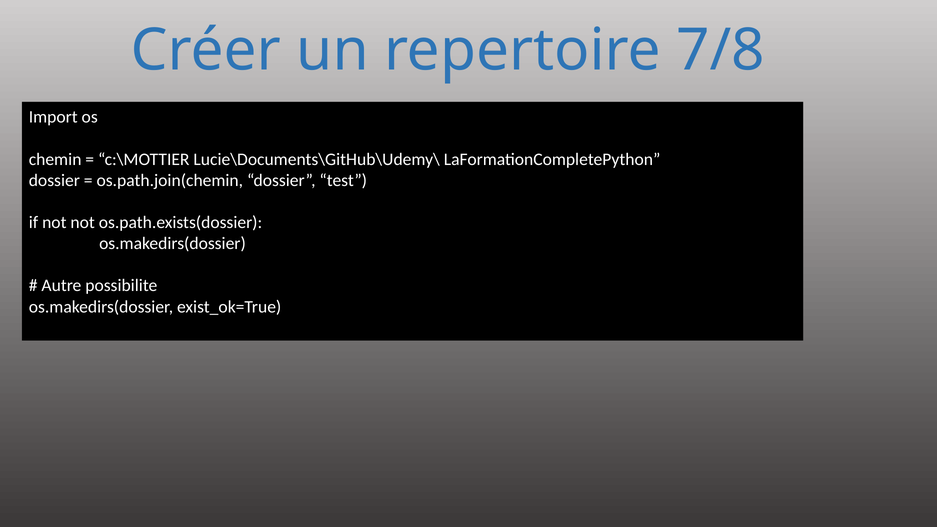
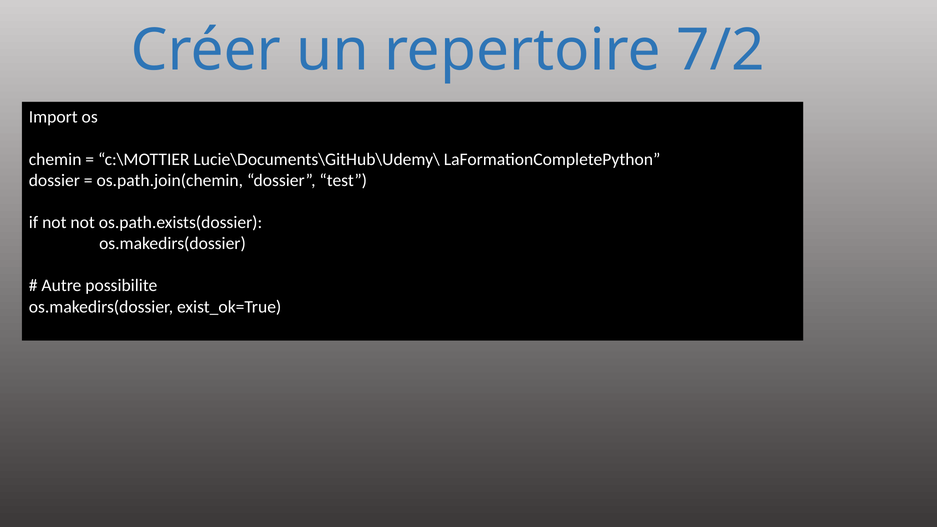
7/8: 7/8 -> 7/2 (721, 51)
